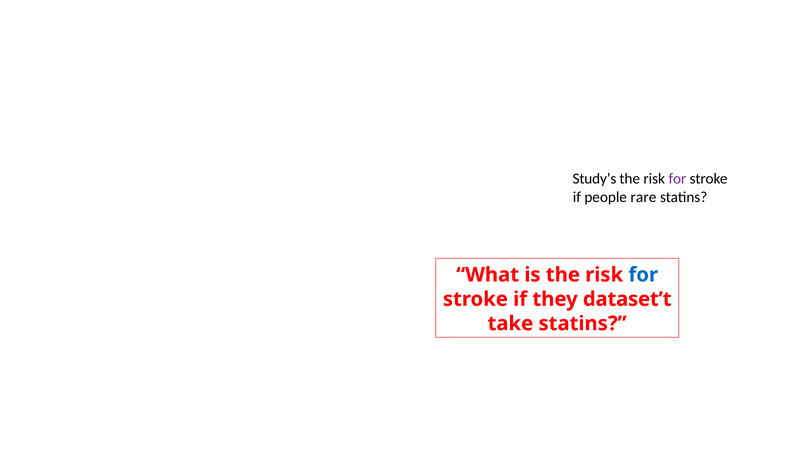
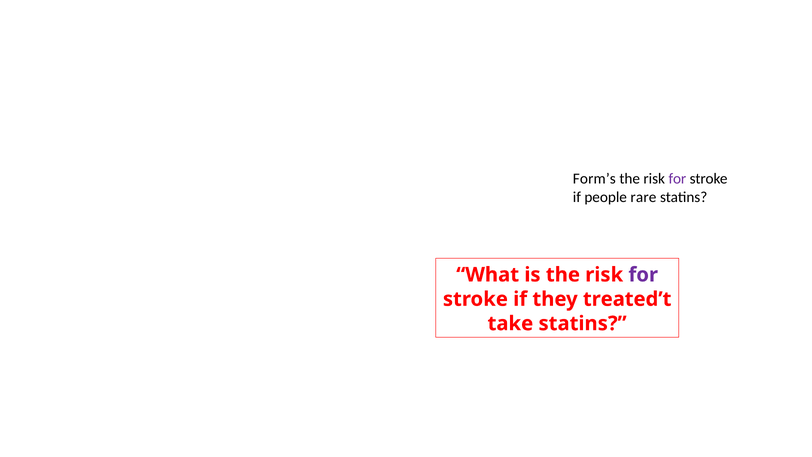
Study’s: Study’s -> Form’s (594, 179)
for colour: blue -> purple (643, 275)
dataset’t: dataset’t -> treated’t (627, 299)
